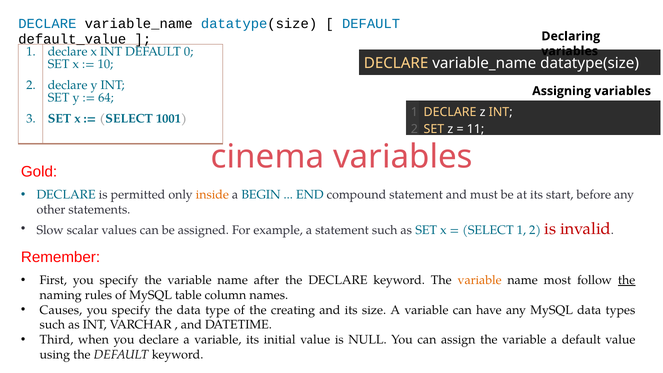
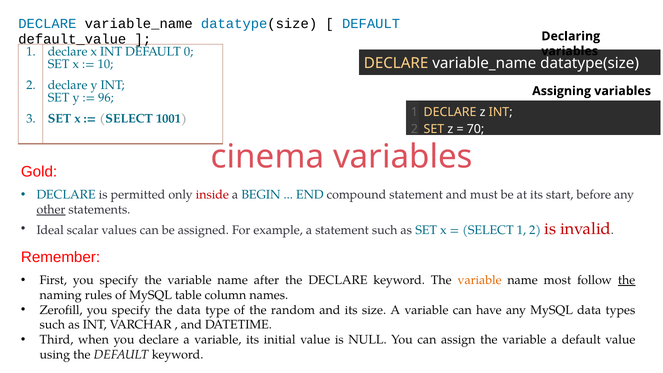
64: 64 -> 96 (106, 98)
11: 11 -> 70 (476, 129)
inside colour: orange -> red (212, 195)
other underline: none -> present (51, 210)
Slow: Slow -> Ideal (50, 230)
Causes: Causes -> Zerofill (61, 310)
creating: creating -> random (293, 310)
